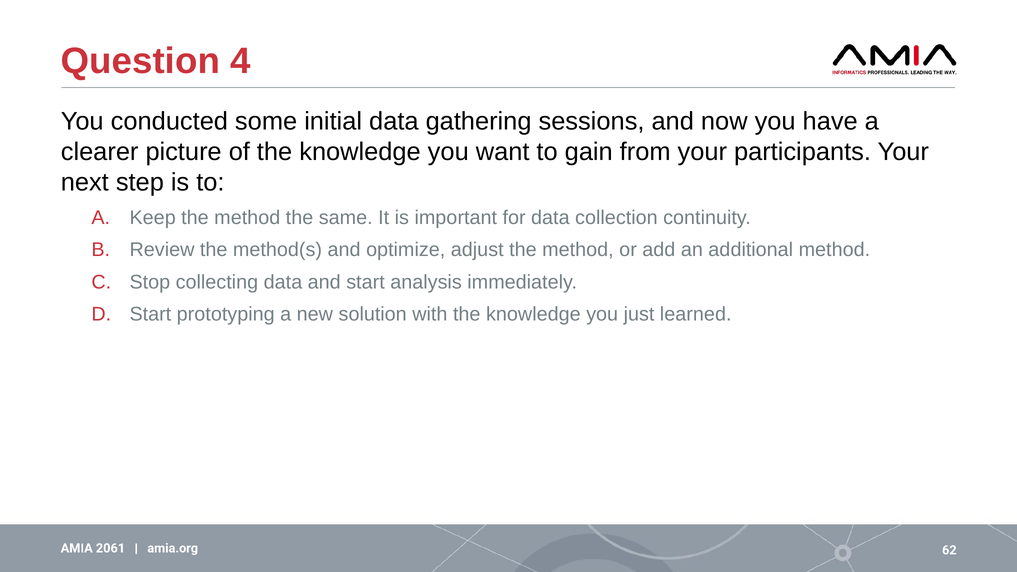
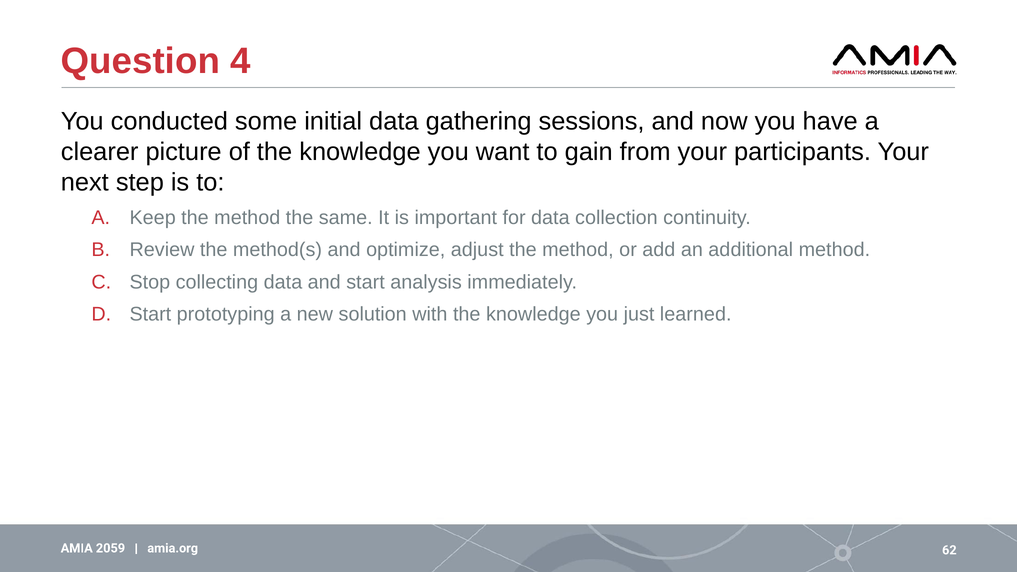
2061: 2061 -> 2059 (110, 548)
